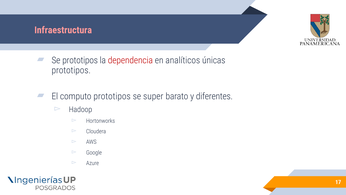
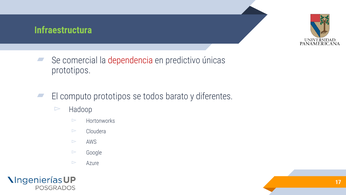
Infraestructura colour: pink -> light green (63, 30)
Se prototipos: prototipos -> comercial (80, 60)
analíticos: analíticos -> predictivo (183, 60)
super: super -> todos (153, 96)
